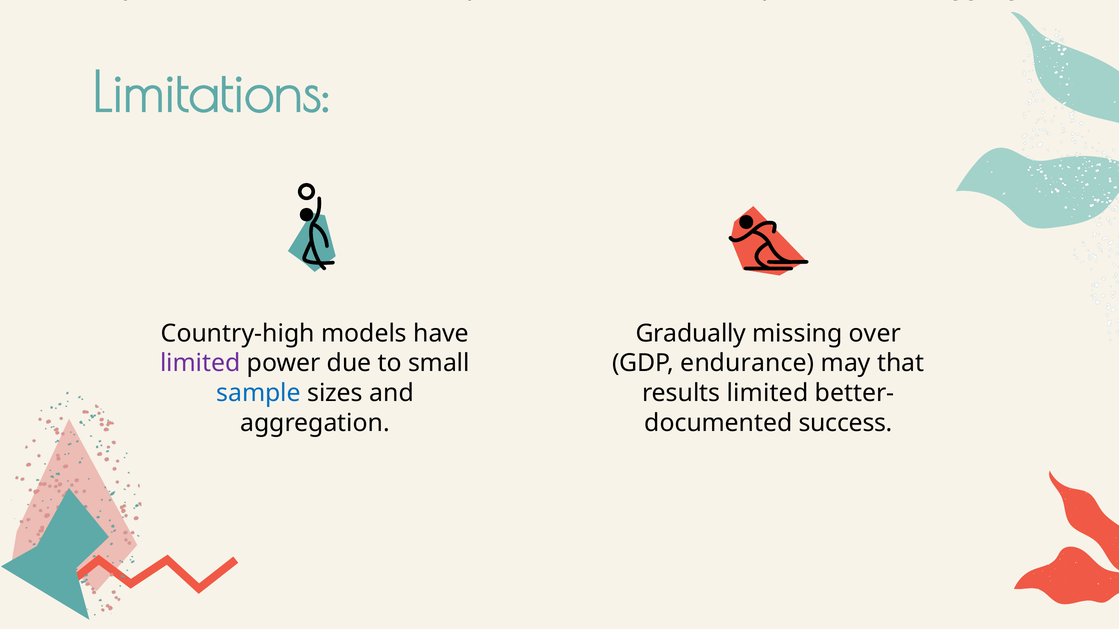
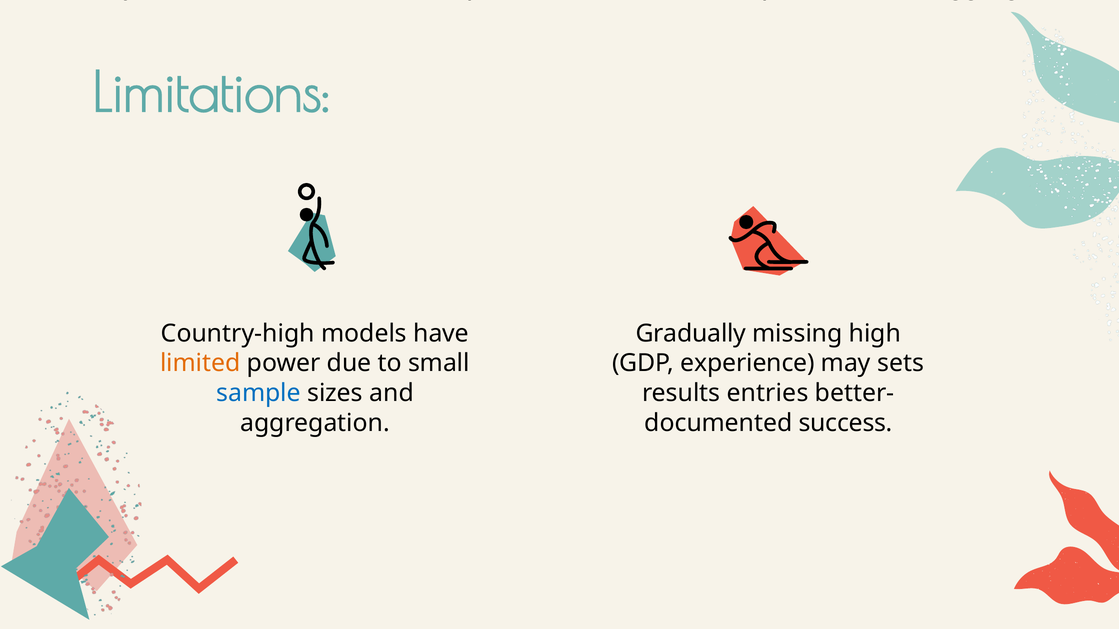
over: over -> high (875, 334)
limited colour: purple -> orange (200, 364)
endurance: endurance -> experience (748, 364)
that: that -> sets (901, 364)
results limited: limited -> entries (768, 393)
